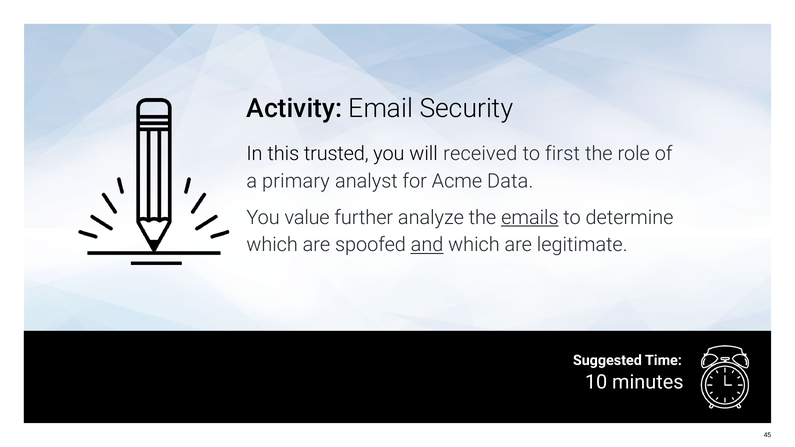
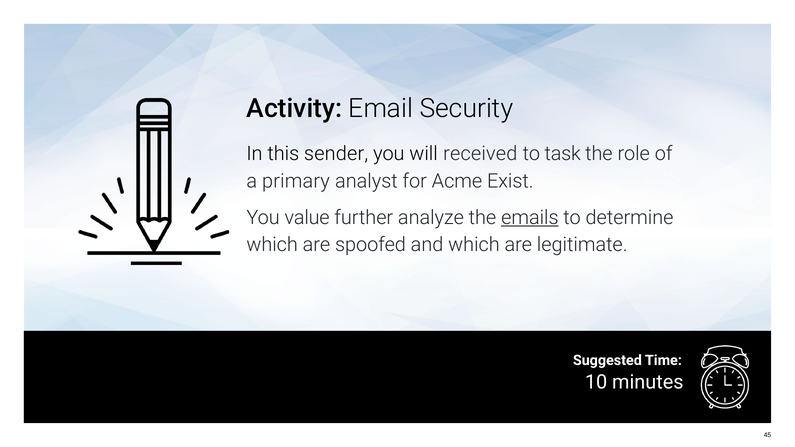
trusted: trusted -> sender (336, 154)
first: first -> task (563, 154)
Data: Data -> Exist (510, 181)
and underline: present -> none (427, 245)
